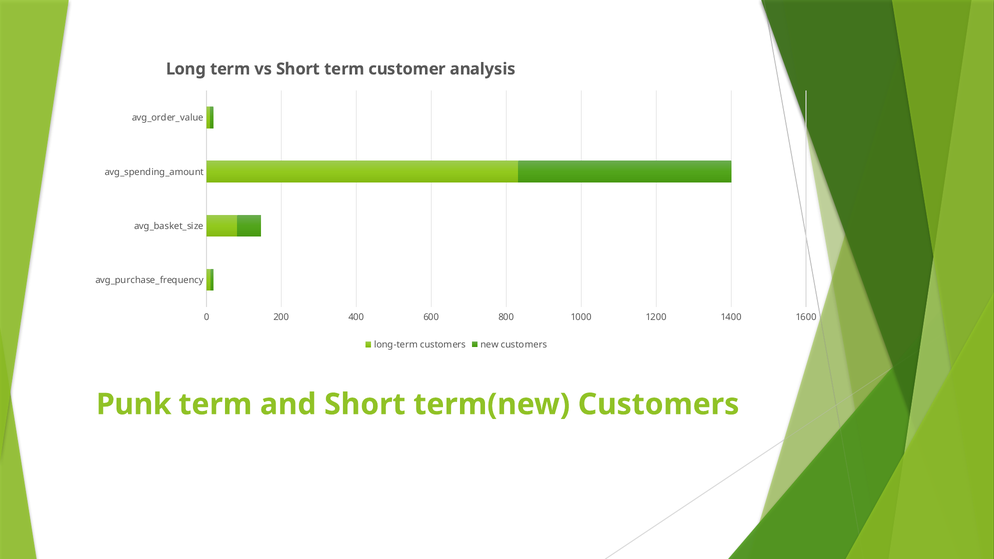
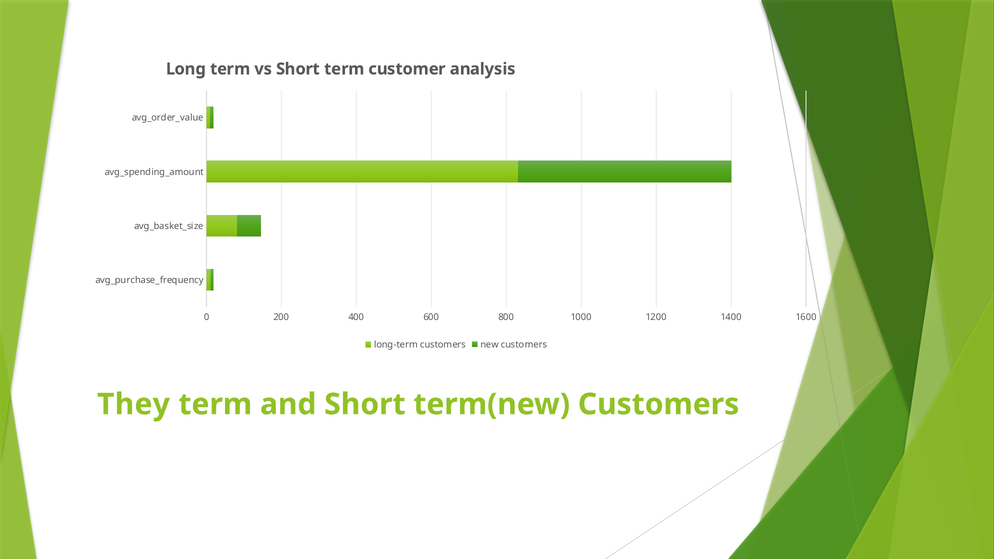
Punk: Punk -> They (133, 404)
